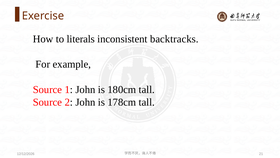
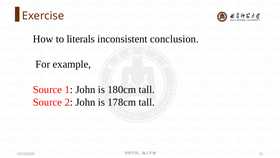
backtracks: backtracks -> conclusion (174, 39)
